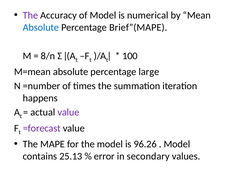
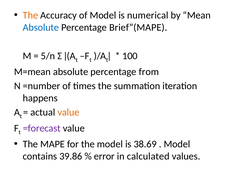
The colour: purple -> orange (30, 15)
8/n: 8/n -> 5/n (48, 56)
large: large -> from (149, 72)
value colour: purple -> orange (68, 112)
96.26: 96.26 -> 38.69 (145, 144)
25.13: 25.13 -> 39.86 (71, 156)
secondary: secondary -> calculated (148, 156)
